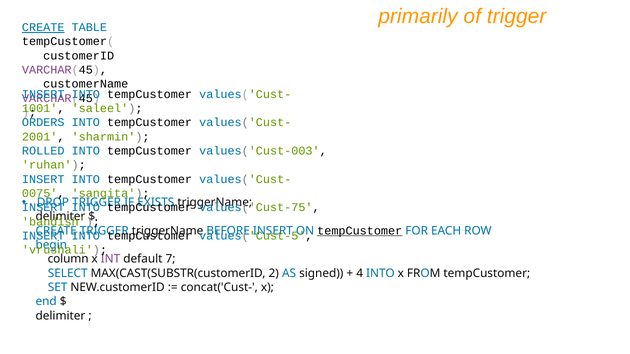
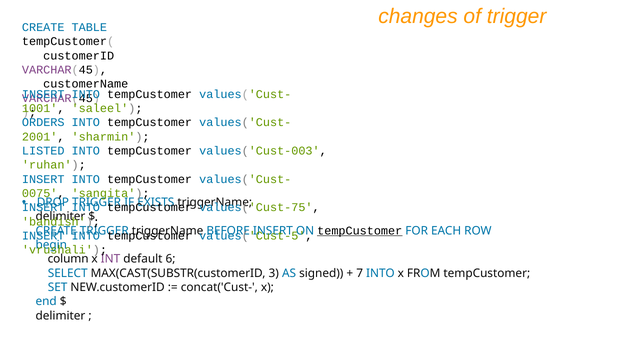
primarily: primarily -> changes (418, 16)
CREATE underline: present -> none (43, 27)
ROLLED: ROLLED -> LISTED (43, 151)
7: 7 -> 6 (171, 259)
2: 2 -> 3 (274, 274)
4: 4 -> 7 (360, 274)
